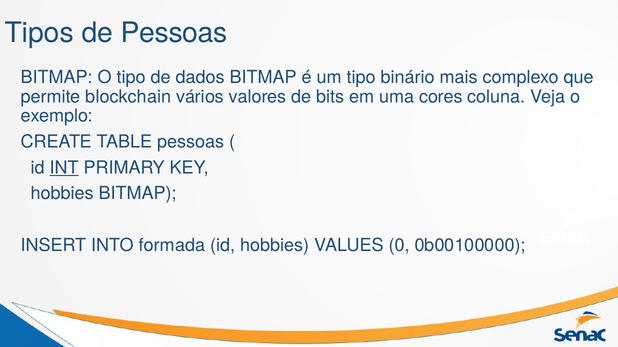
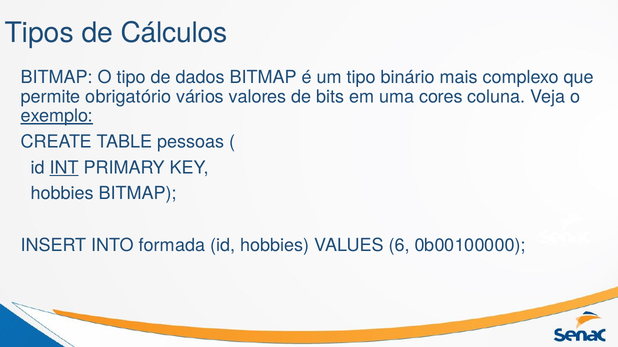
de Pessoas: Pessoas -> Cálculos (174, 33)
blockchain: blockchain -> obrigatório (128, 97)
exemplo underline: none -> present (57, 116)
0: 0 -> 6 (399, 246)
